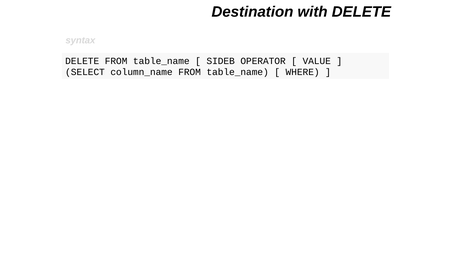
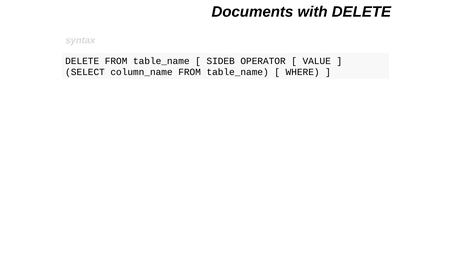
Destination: Destination -> Documents (252, 12)
